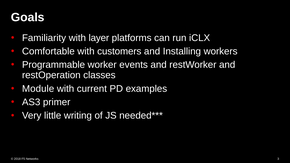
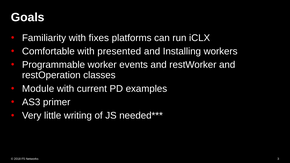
layer: layer -> fixes (99, 38)
customers: customers -> presented (119, 51)
